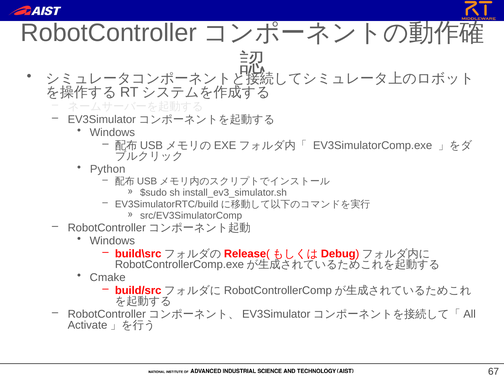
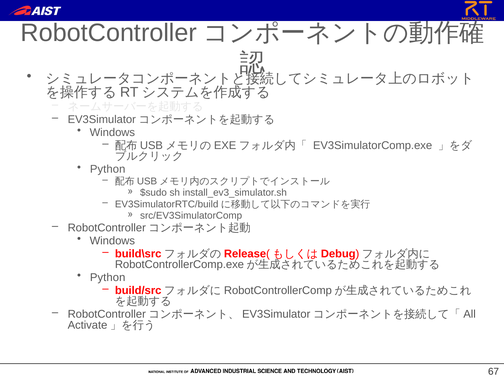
Cmake: Cmake -> Python (108, 277)
